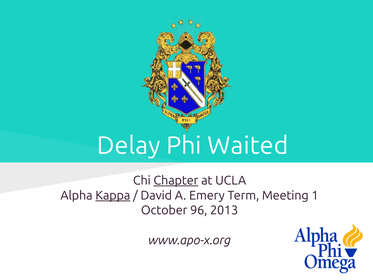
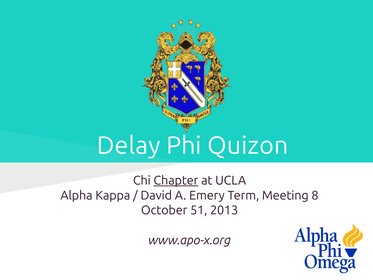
Waited: Waited -> Quizon (248, 145)
Kappa underline: present -> none (113, 195)
1: 1 -> 8 (315, 195)
96: 96 -> 51 (199, 210)
